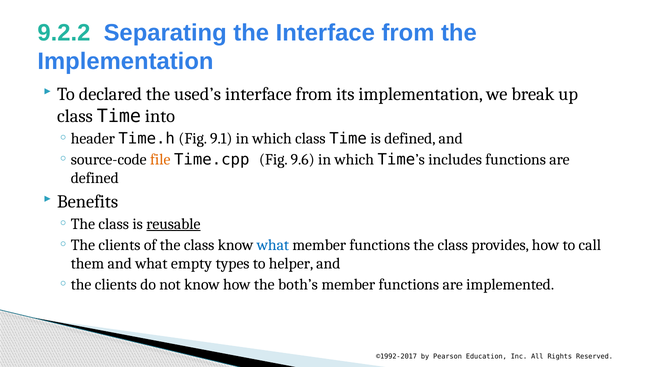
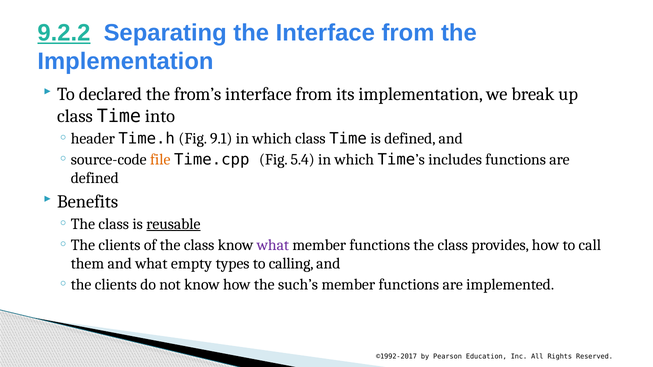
9.2.2 underline: none -> present (64, 33)
used’s: used’s -> from’s (198, 94)
9.6: 9.6 -> 5.4 (303, 160)
what colour: blue -> purple (273, 245)
helper: helper -> calling (291, 264)
both’s: both’s -> such’s (298, 285)
